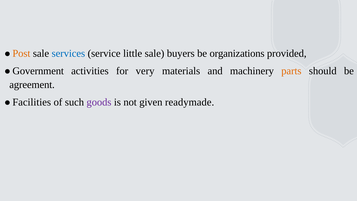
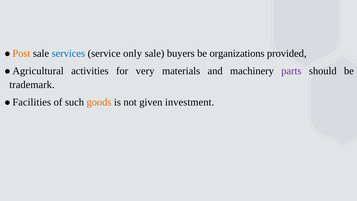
little: little -> only (133, 53)
Government: Government -> Agricultural (38, 71)
parts colour: orange -> purple (291, 71)
agreement: agreement -> trademark (32, 85)
goods colour: purple -> orange (99, 102)
readymade: readymade -> investment (190, 102)
